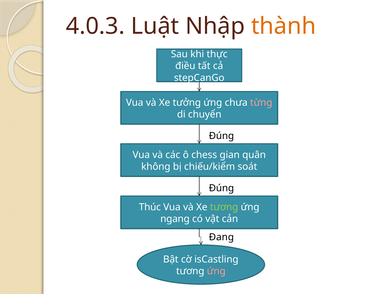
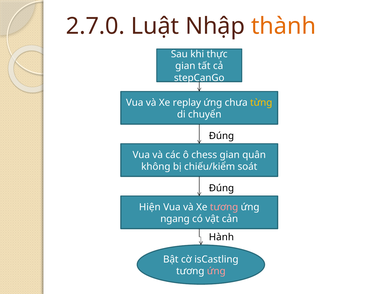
4.0.3: 4.0.3 -> 2.7.0 (95, 26)
điều: điều -> gian (185, 66)
tưởng: tưởng -> replay (187, 103)
từng colour: pink -> yellow (261, 103)
Thúc: Thúc -> Hiện (150, 207)
tương colour: light green -> pink (224, 207)
Đang: Đang -> Hành (221, 237)
